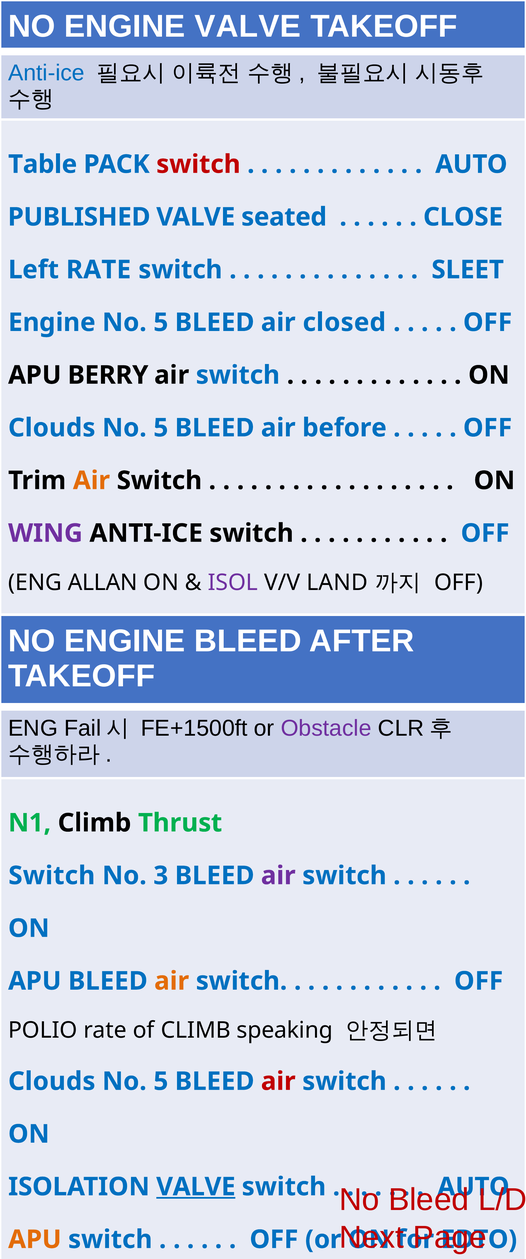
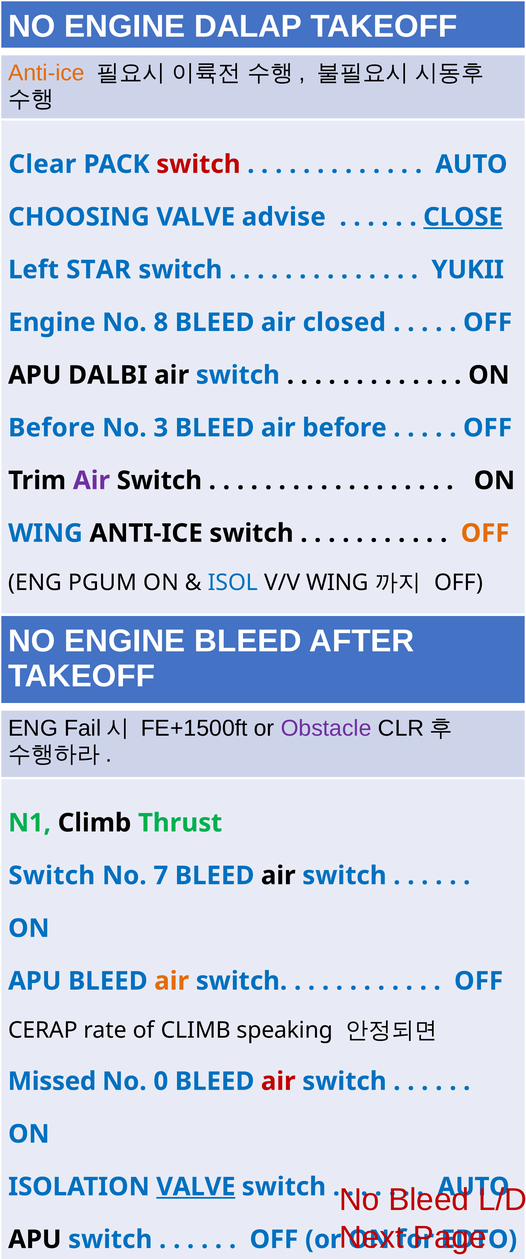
ENGINE VALVE: VALVE -> DALAP (248, 26)
Anti-ice colour: blue -> orange (46, 73)
Table: Table -> Clear (42, 164)
PUBLISHED: PUBLISHED -> CHOOSING (79, 217)
seated: seated -> advise (284, 217)
CLOSE underline: none -> present (463, 217)
Left RATE: RATE -> STAR (99, 270)
SLEET: SLEET -> YUKII (468, 270)
Engine No 5: 5 -> 8 (161, 322)
BERRY: BERRY -> DALBI (108, 375)
Clouds: Clouds -> Before (52, 428)
5: 5 -> 3 (161, 428)
Air colour: orange -> purple (91, 480)
WING colour: purple -> blue (45, 533)
OFF colour: blue -> orange (485, 533)
ALLAN: ALLAN -> PGUM (102, 582)
ISOL colour: purple -> blue (233, 582)
V/V LAND: LAND -> WING (337, 582)
3: 3 -> 7 (161, 875)
air colour: purple -> black (278, 875)
POLIO: POLIO -> CERAP (43, 1030)
Clouds: Clouds -> Missed (52, 1081)
5: 5 -> 0 (161, 1081)
APU colour: orange -> black (35, 1239)
